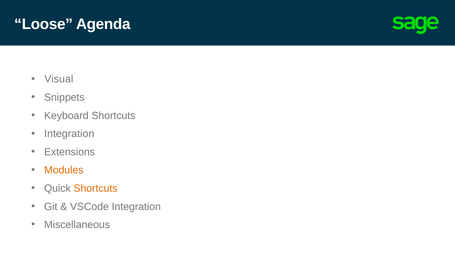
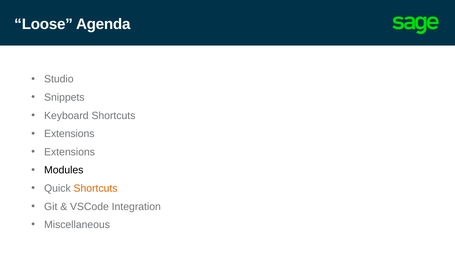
Visual: Visual -> Studio (59, 79)
Integration: Integration -> Extensions (69, 134)
Modules colour: orange -> black (64, 170)
